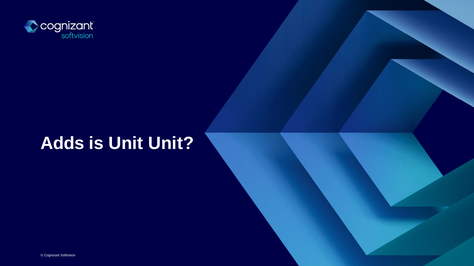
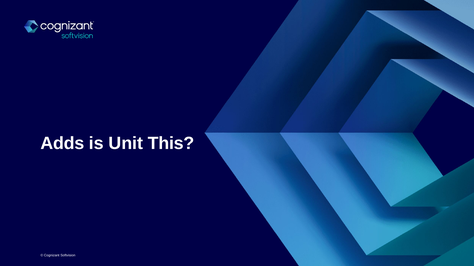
Unit Unit: Unit -> This (171, 143)
